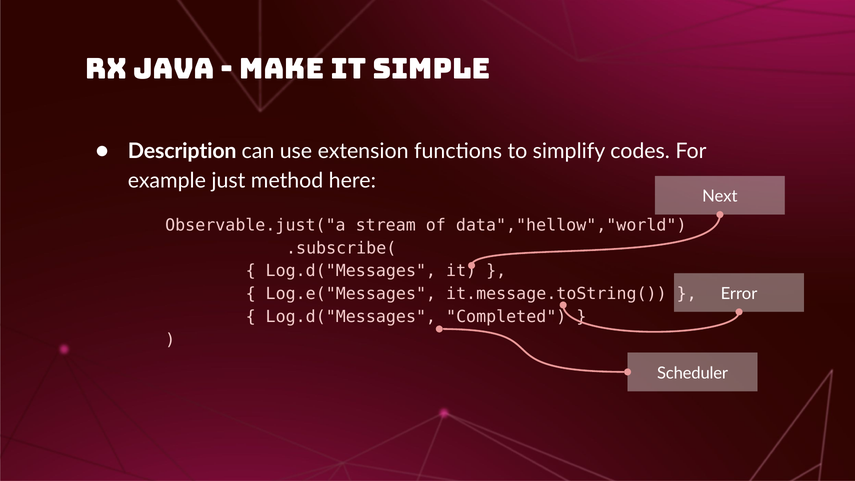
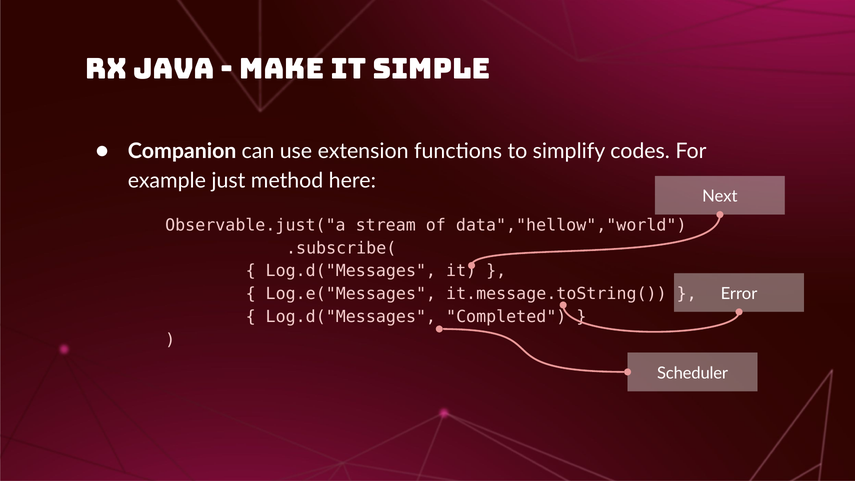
Description: Description -> Companion (182, 151)
